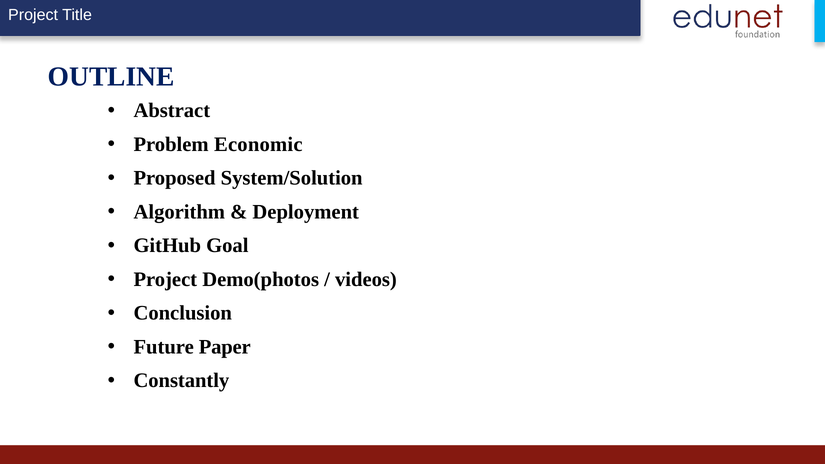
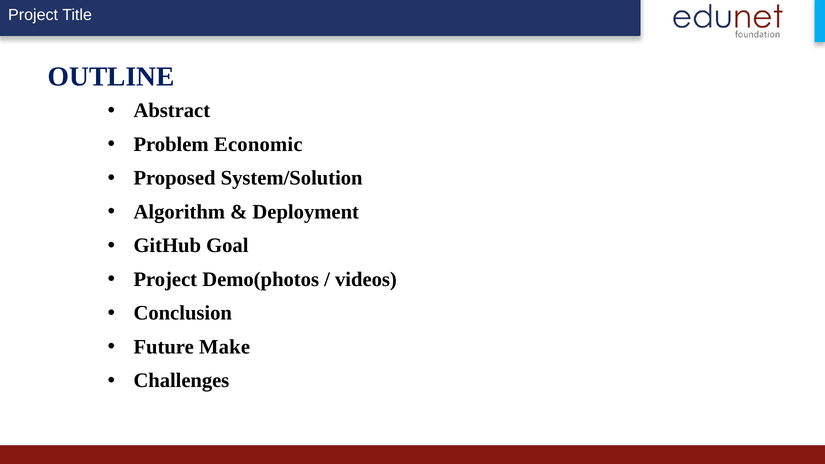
Paper: Paper -> Make (225, 347)
Constantly: Constantly -> Challenges (181, 381)
